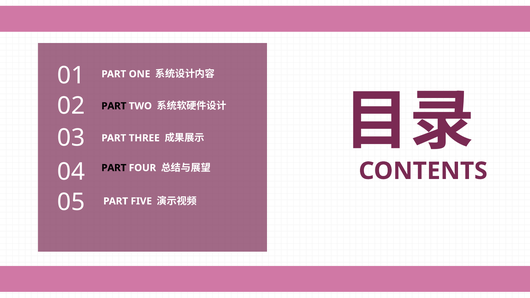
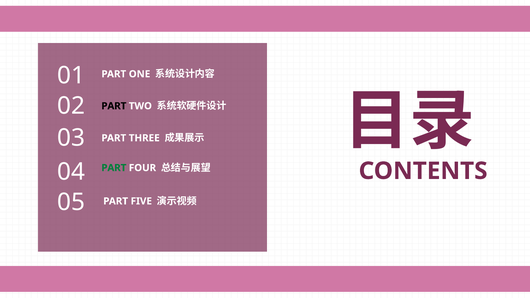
PART colour: black -> green (114, 168)
